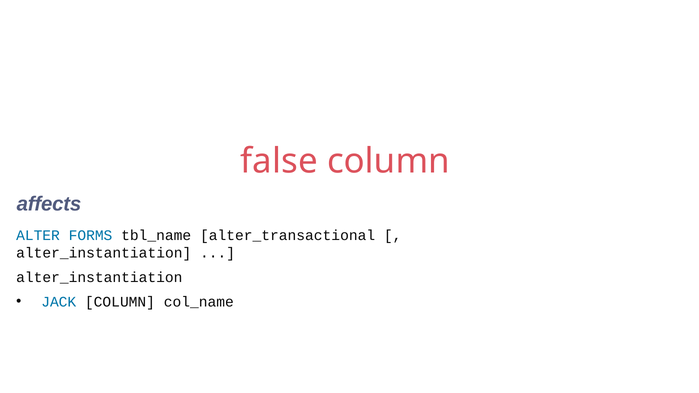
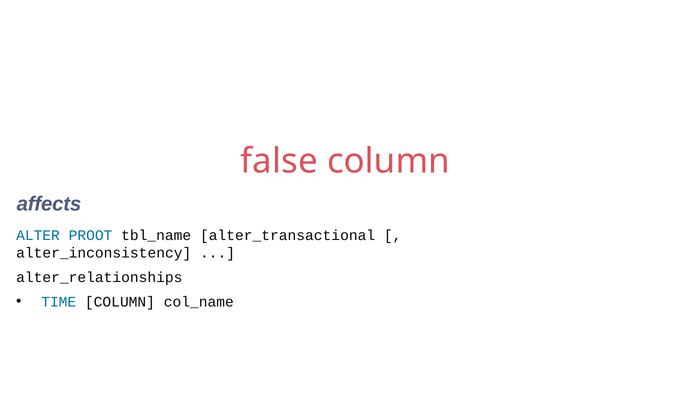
FORMS: FORMS -> PROOT (91, 236)
alter_instantiation: alter_instantiation -> alter_inconsistency (104, 253)
alter_instantiation: alter_instantiation -> alter_relationships (99, 278)
JACK: JACK -> TIME (59, 302)
